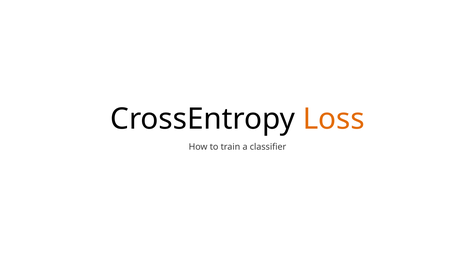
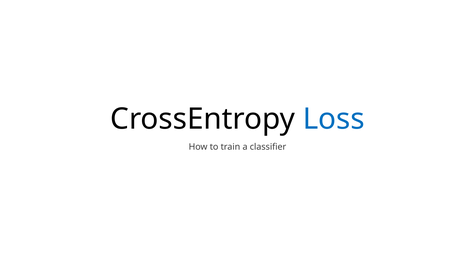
Loss colour: orange -> blue (334, 119)
